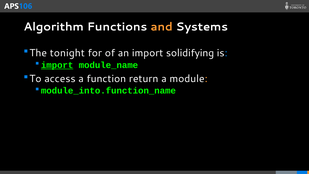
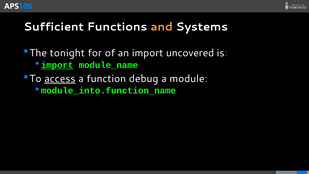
Algorithm: Algorithm -> Sufficient (54, 27)
solidifying: solidifying -> uncovered (190, 53)
access underline: none -> present (60, 79)
return: return -> debug (144, 79)
